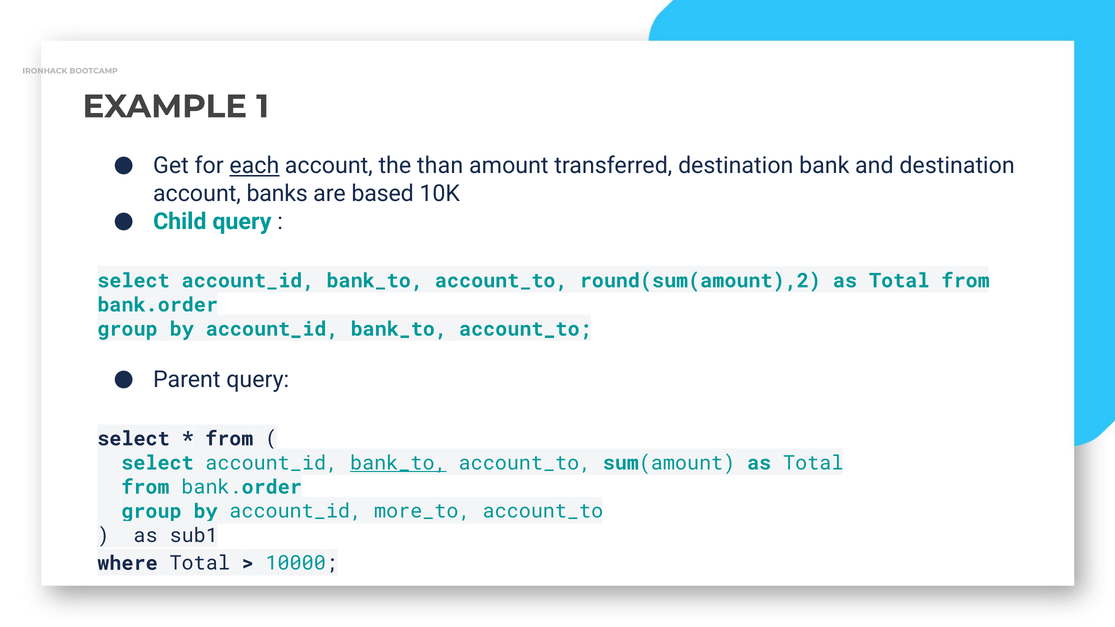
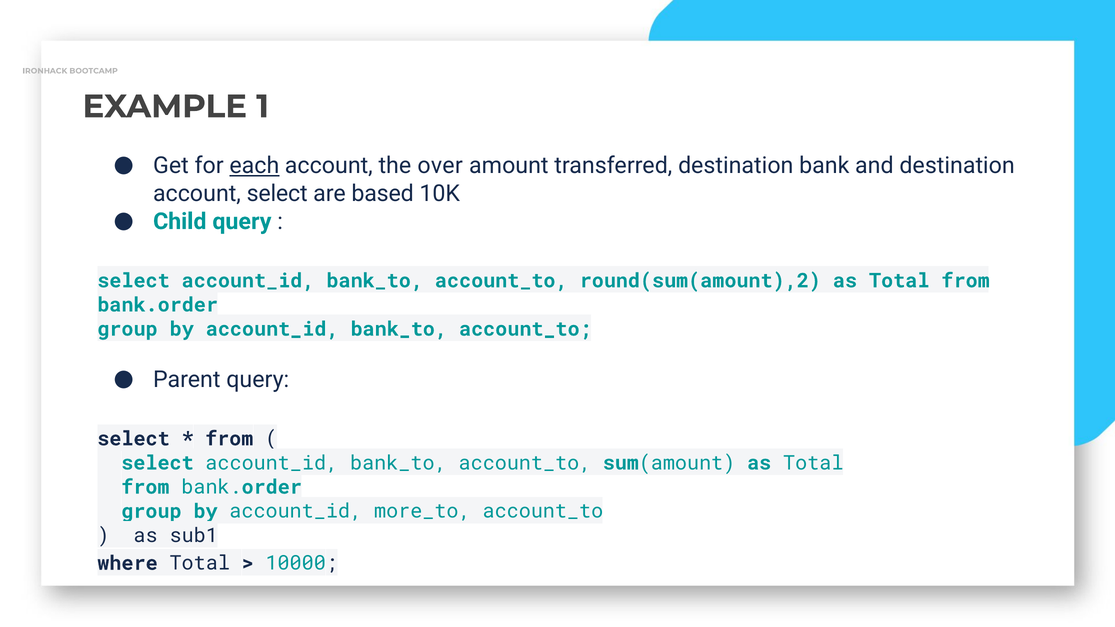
than: than -> over (440, 166)
account banks: banks -> select (277, 194)
bank_to underline: present -> none (398, 463)
